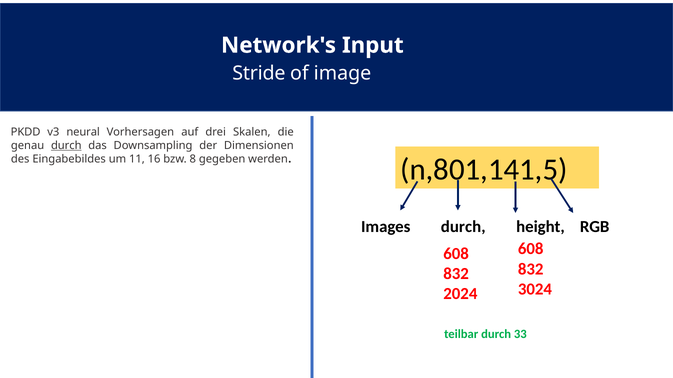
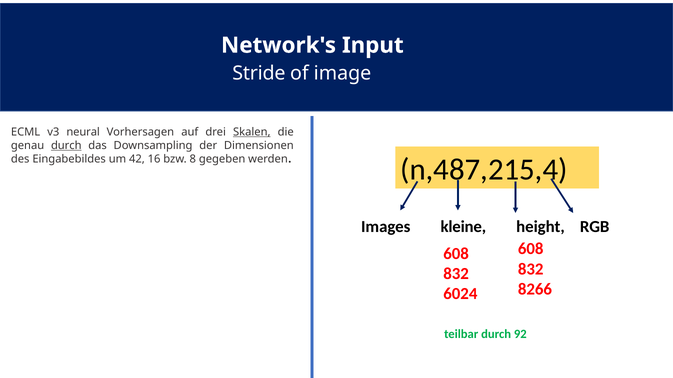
PKDD: PKDD -> ECML (26, 132)
Skalen underline: none -> present (252, 132)
11: 11 -> 42 (137, 159)
n,801,141,5: n,801,141,5 -> n,487,215,4 (484, 170)
Images durch: durch -> kleine (463, 227)
3024: 3024 -> 8266 (535, 290)
2024: 2024 -> 6024 (460, 294)
33: 33 -> 92 (520, 334)
